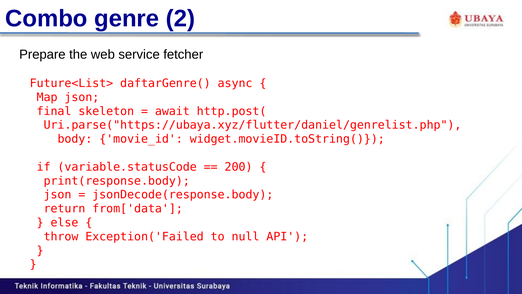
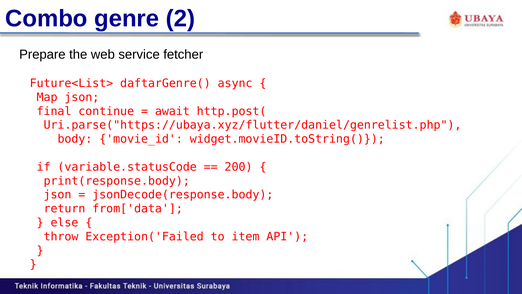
skeleton: skeleton -> continue (106, 111)
null: null -> item (245, 236)
